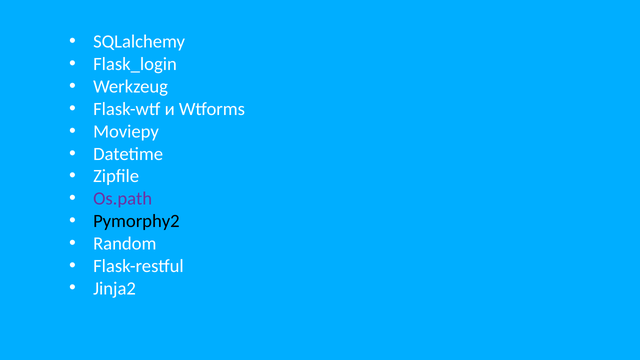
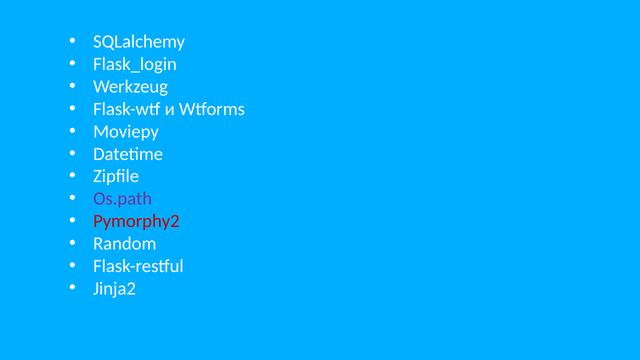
Pymorphy2 colour: black -> red (136, 221)
